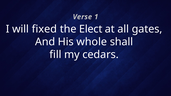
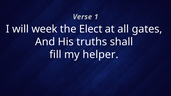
fixed: fixed -> week (44, 29)
whole: whole -> truths (92, 42)
cedars: cedars -> helper (101, 55)
